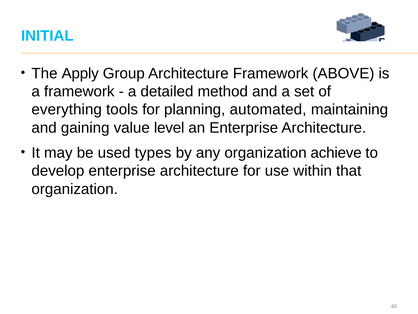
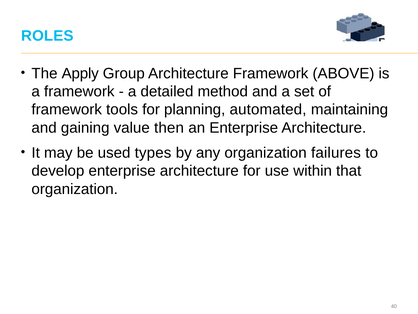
INITIAL: INITIAL -> ROLES (47, 36)
everything: everything -> framework (67, 109)
level: level -> then (169, 128)
achieve: achieve -> failures (336, 153)
